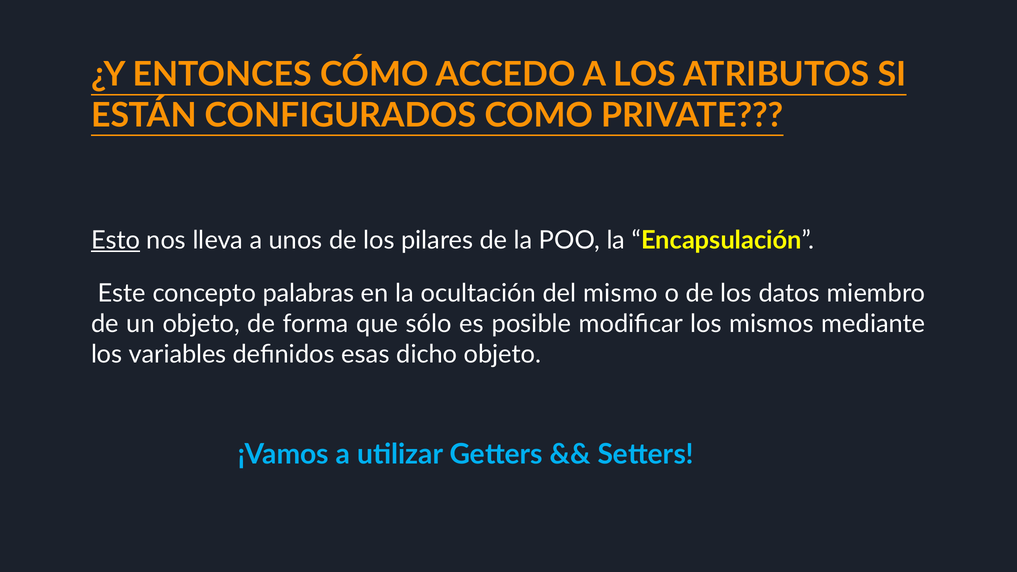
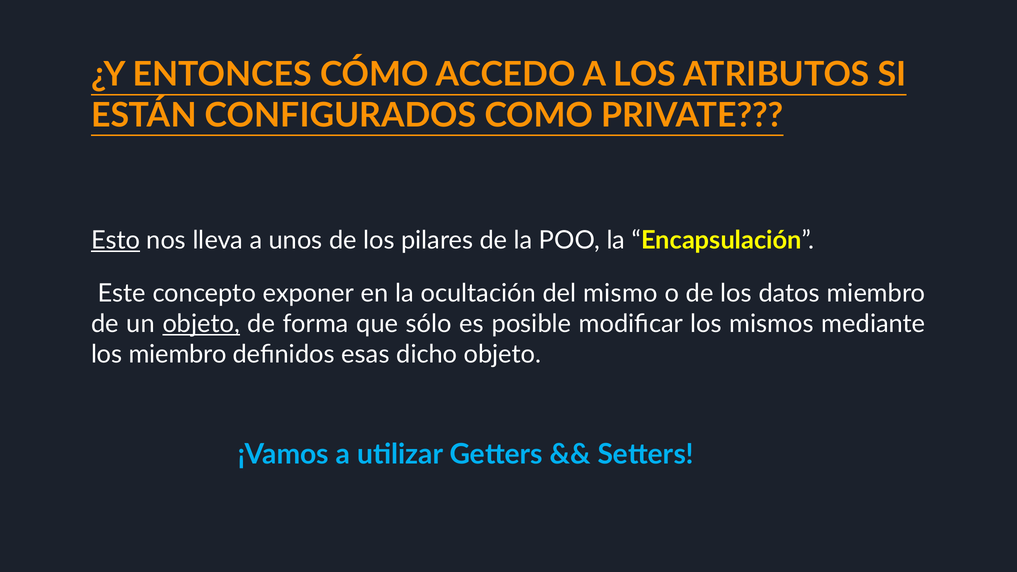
palabras: palabras -> exponer (308, 293)
objeto underline: none -> present (201, 324)
los variables: variables -> miembro (178, 354)
